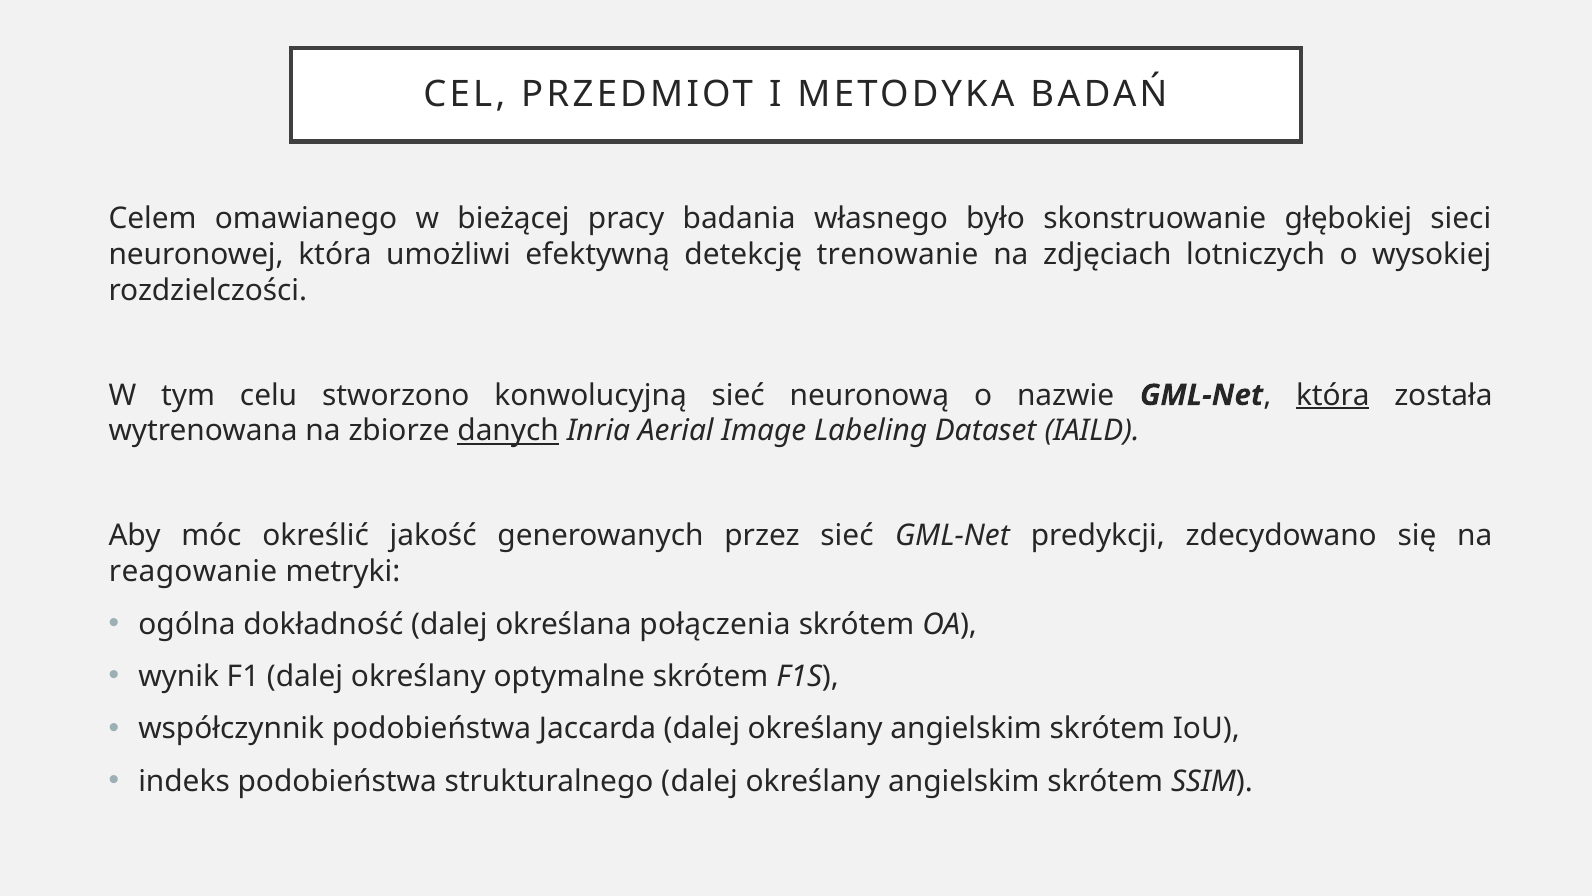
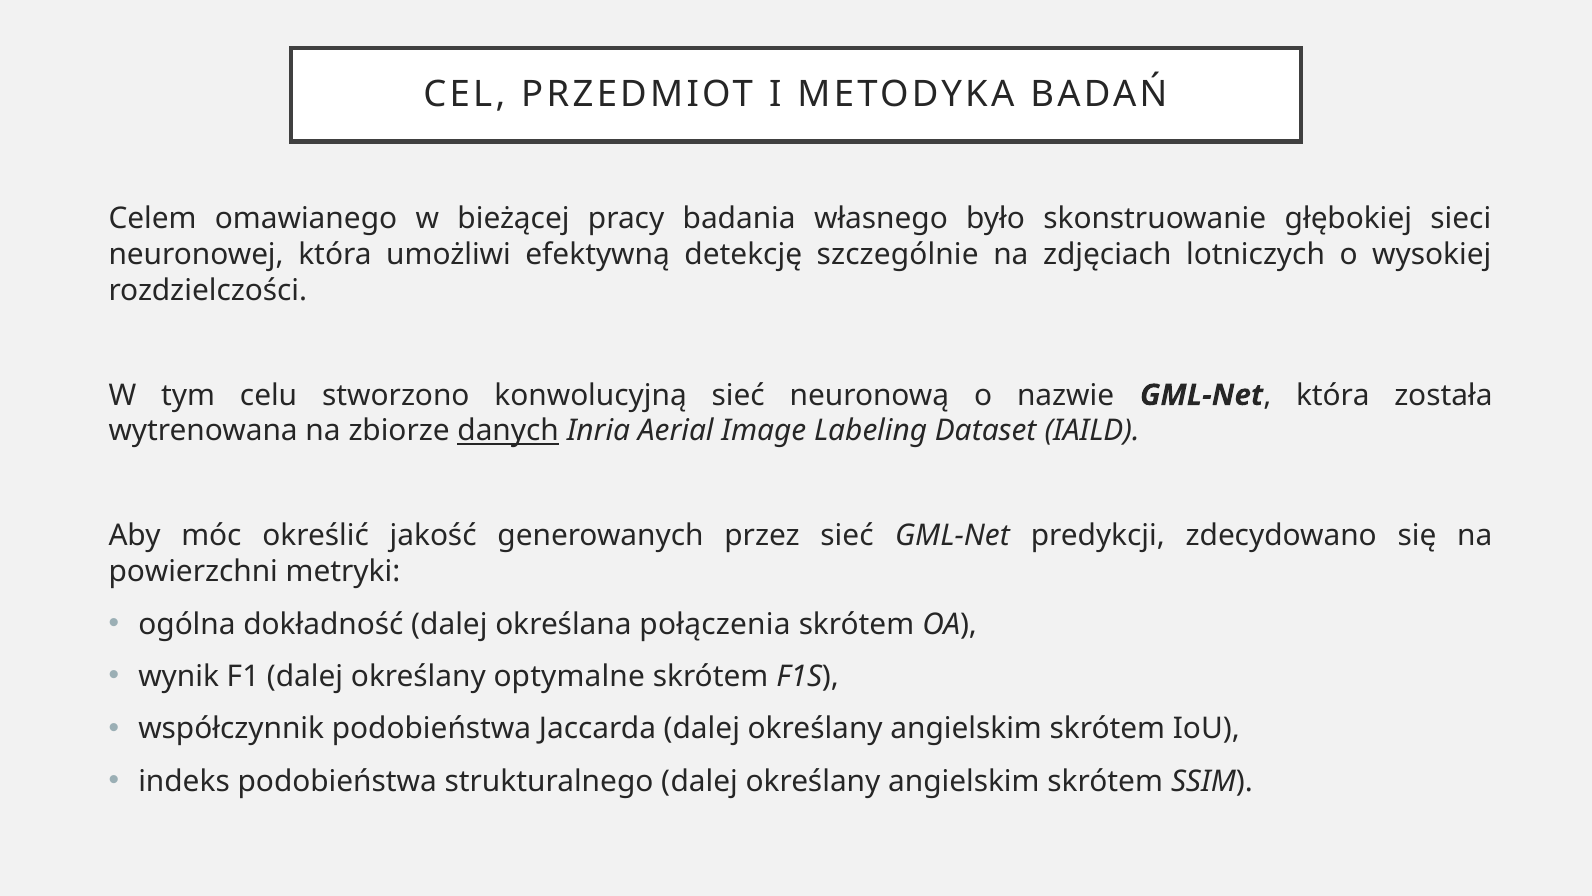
trenowanie: trenowanie -> szczególnie (898, 254)
która underline: present -> none (1333, 395)
reagowanie: reagowanie -> powierzchni (193, 571)
